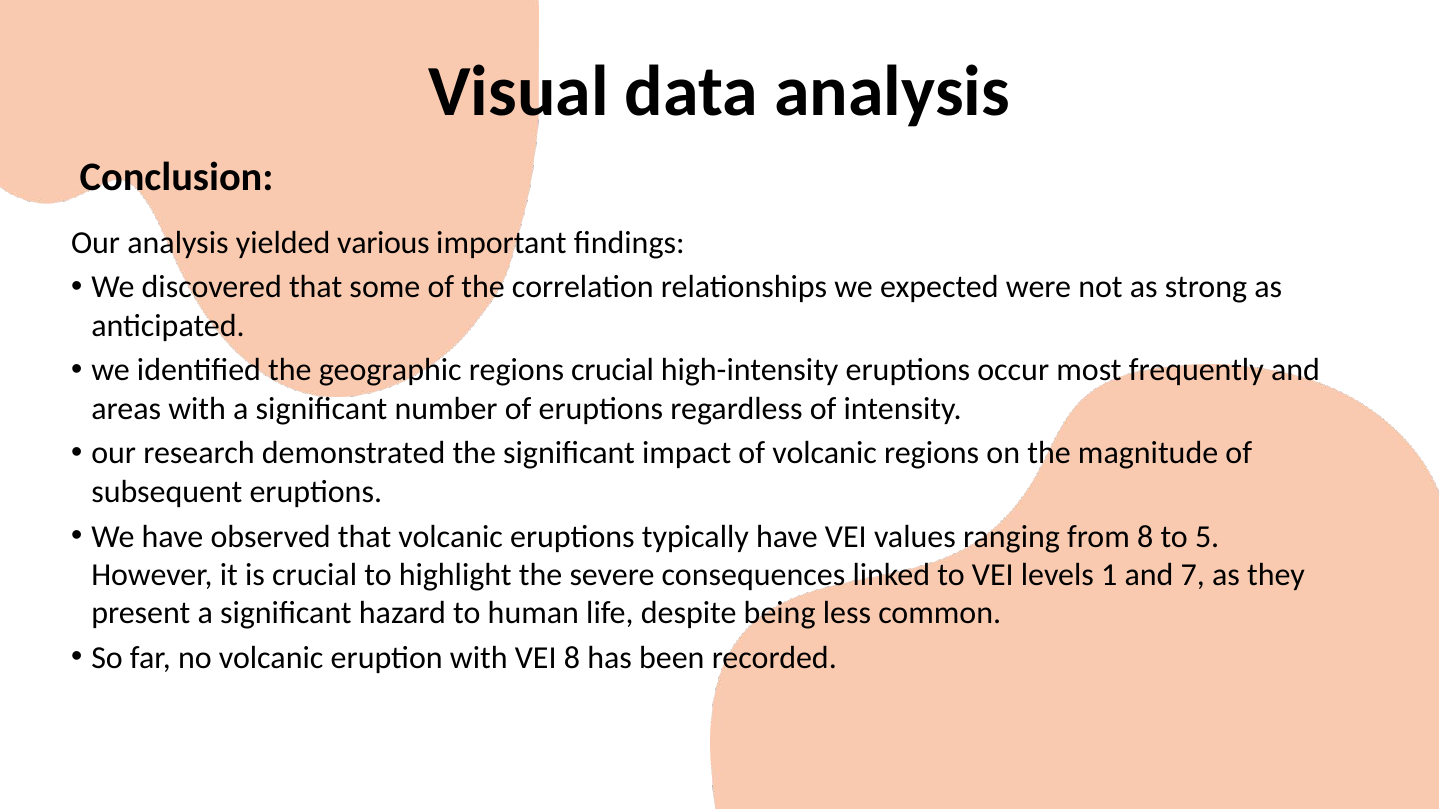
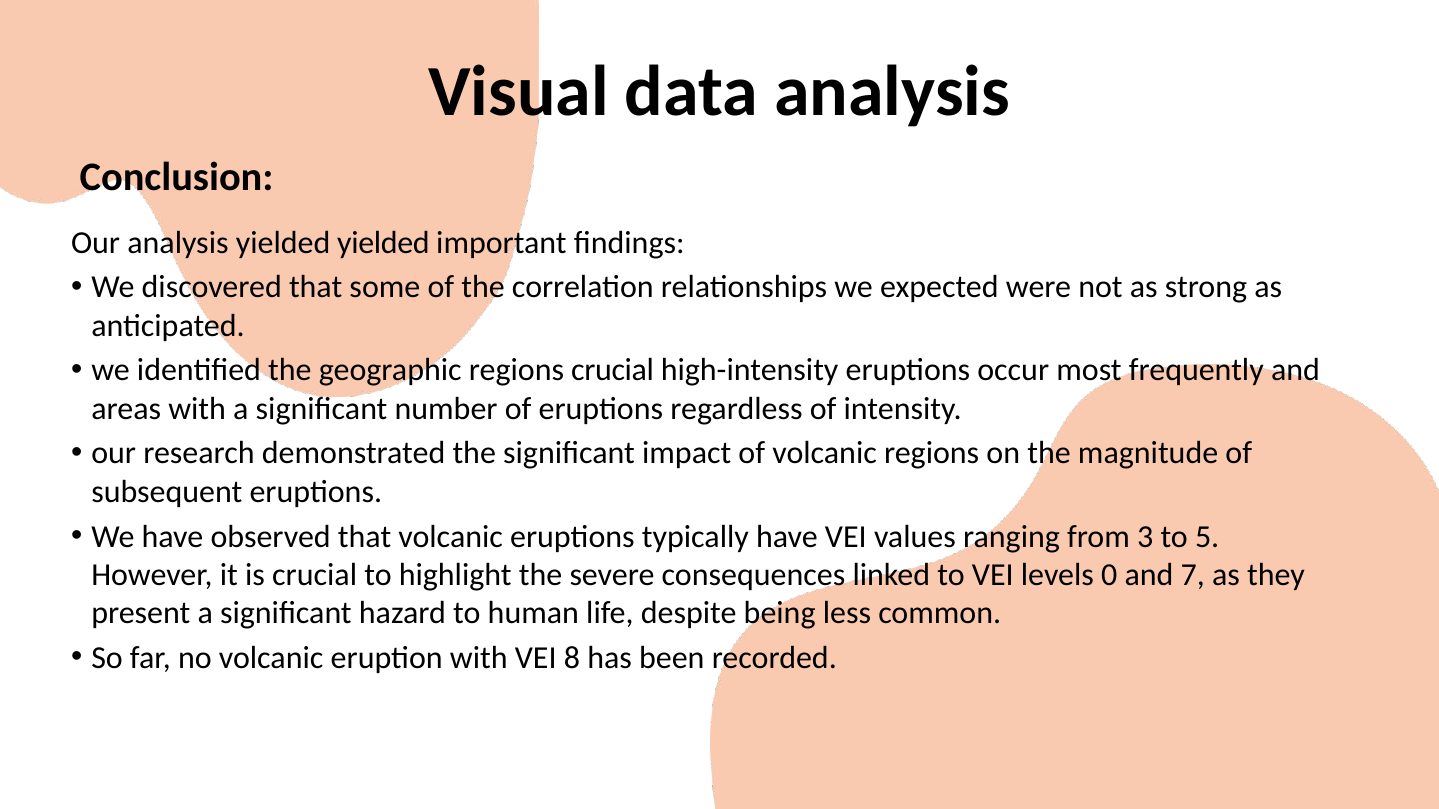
yielded various: various -> yielded (383, 243)
from 8: 8 -> 3 (1145, 537)
1: 1 -> 0 (1109, 575)
